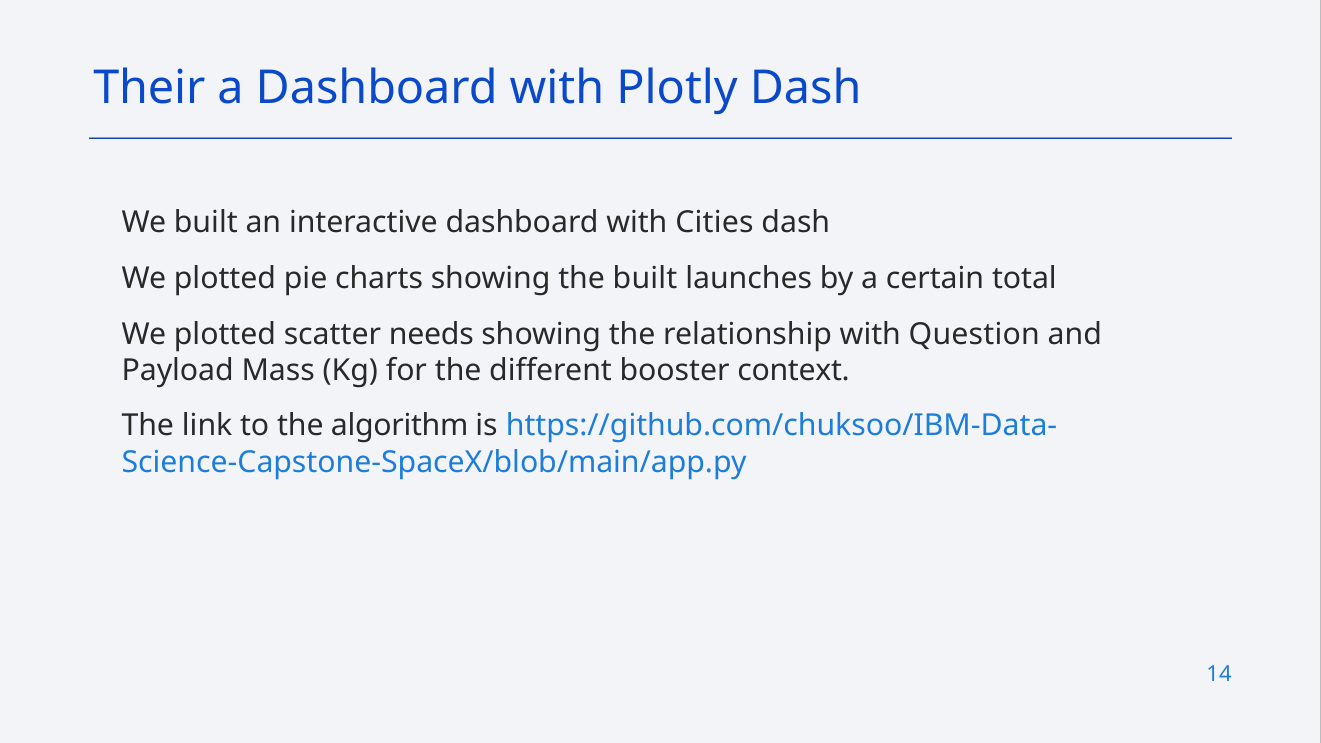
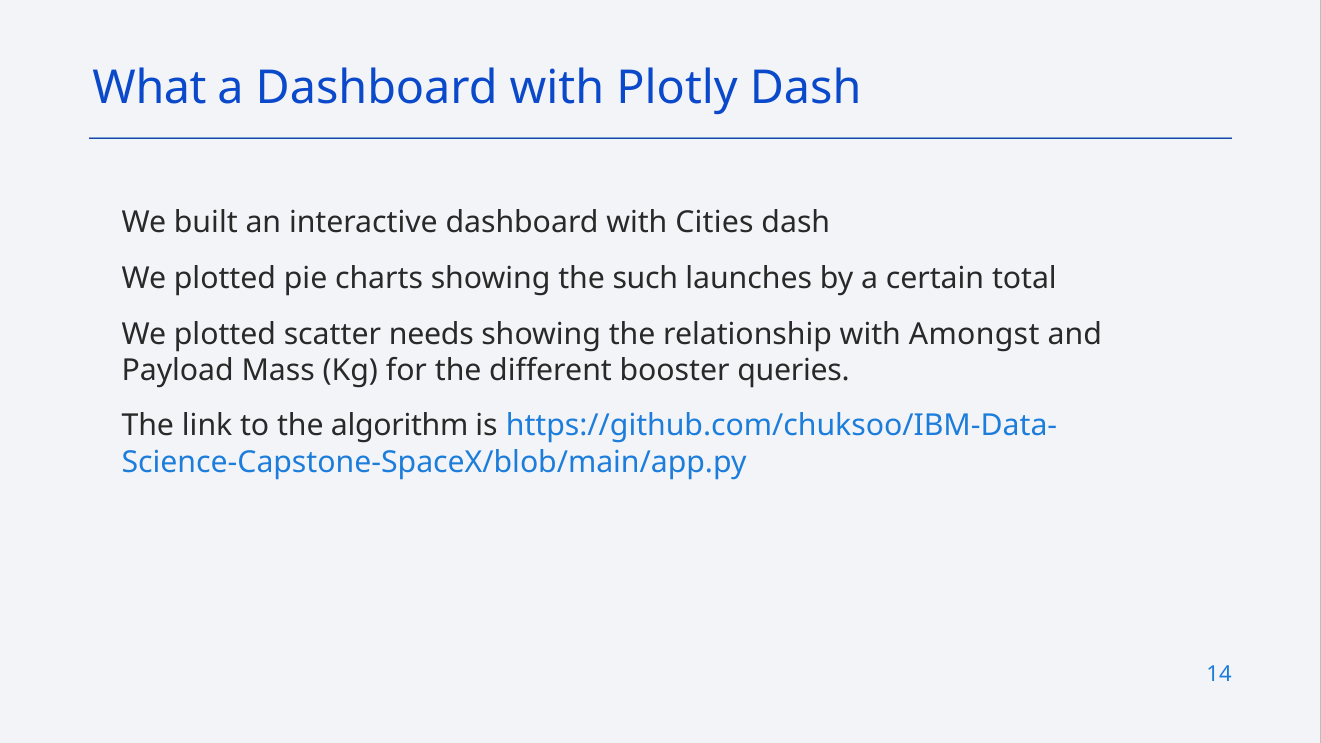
Their: Their -> What (150, 88)
the built: built -> such (645, 279)
Question: Question -> Amongst (974, 334)
context: context -> queries (794, 370)
